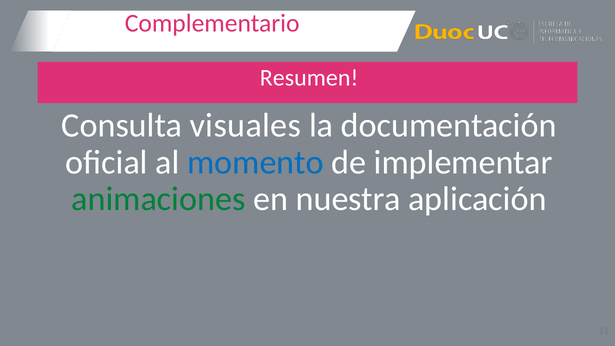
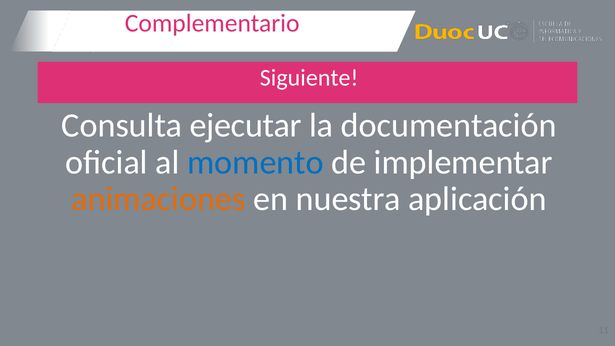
Resumen: Resumen -> Siguiente (309, 78)
visuales: visuales -> ejecutar (246, 125)
animaciones colour: green -> orange (158, 199)
